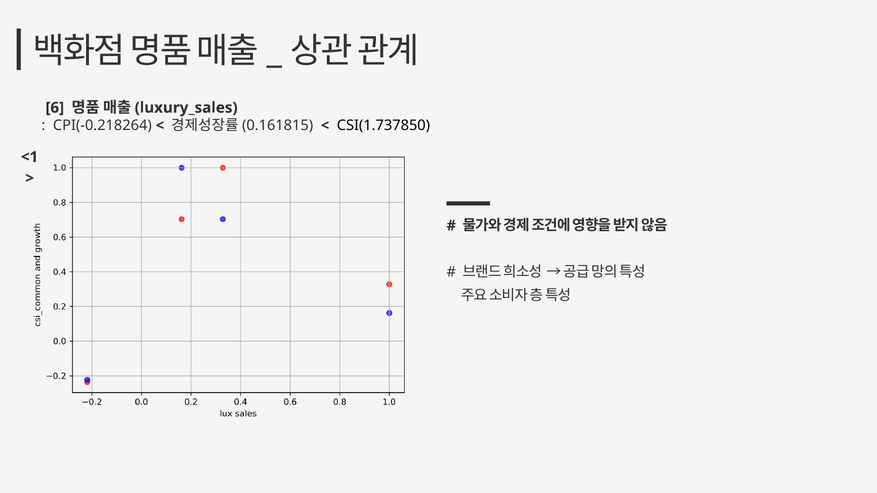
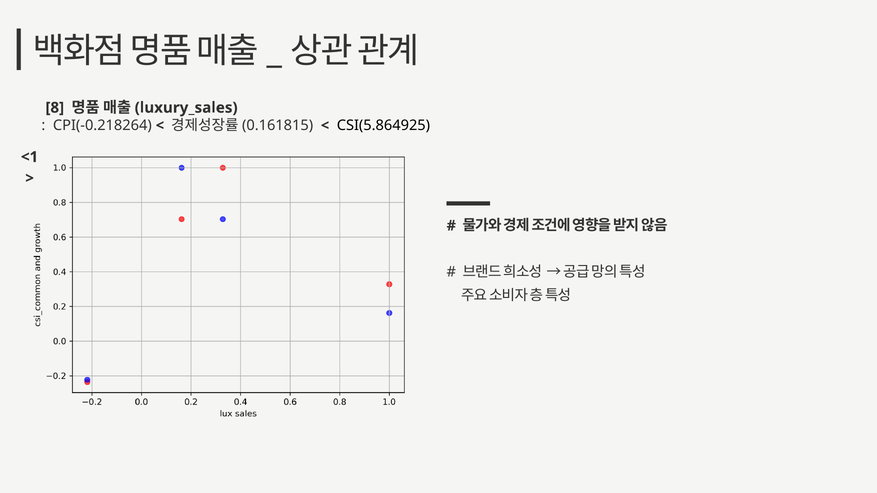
6: 6 -> 8 (55, 108)
CSI(1.737850: CSI(1.737850 -> CSI(5.864925 (383, 126)
